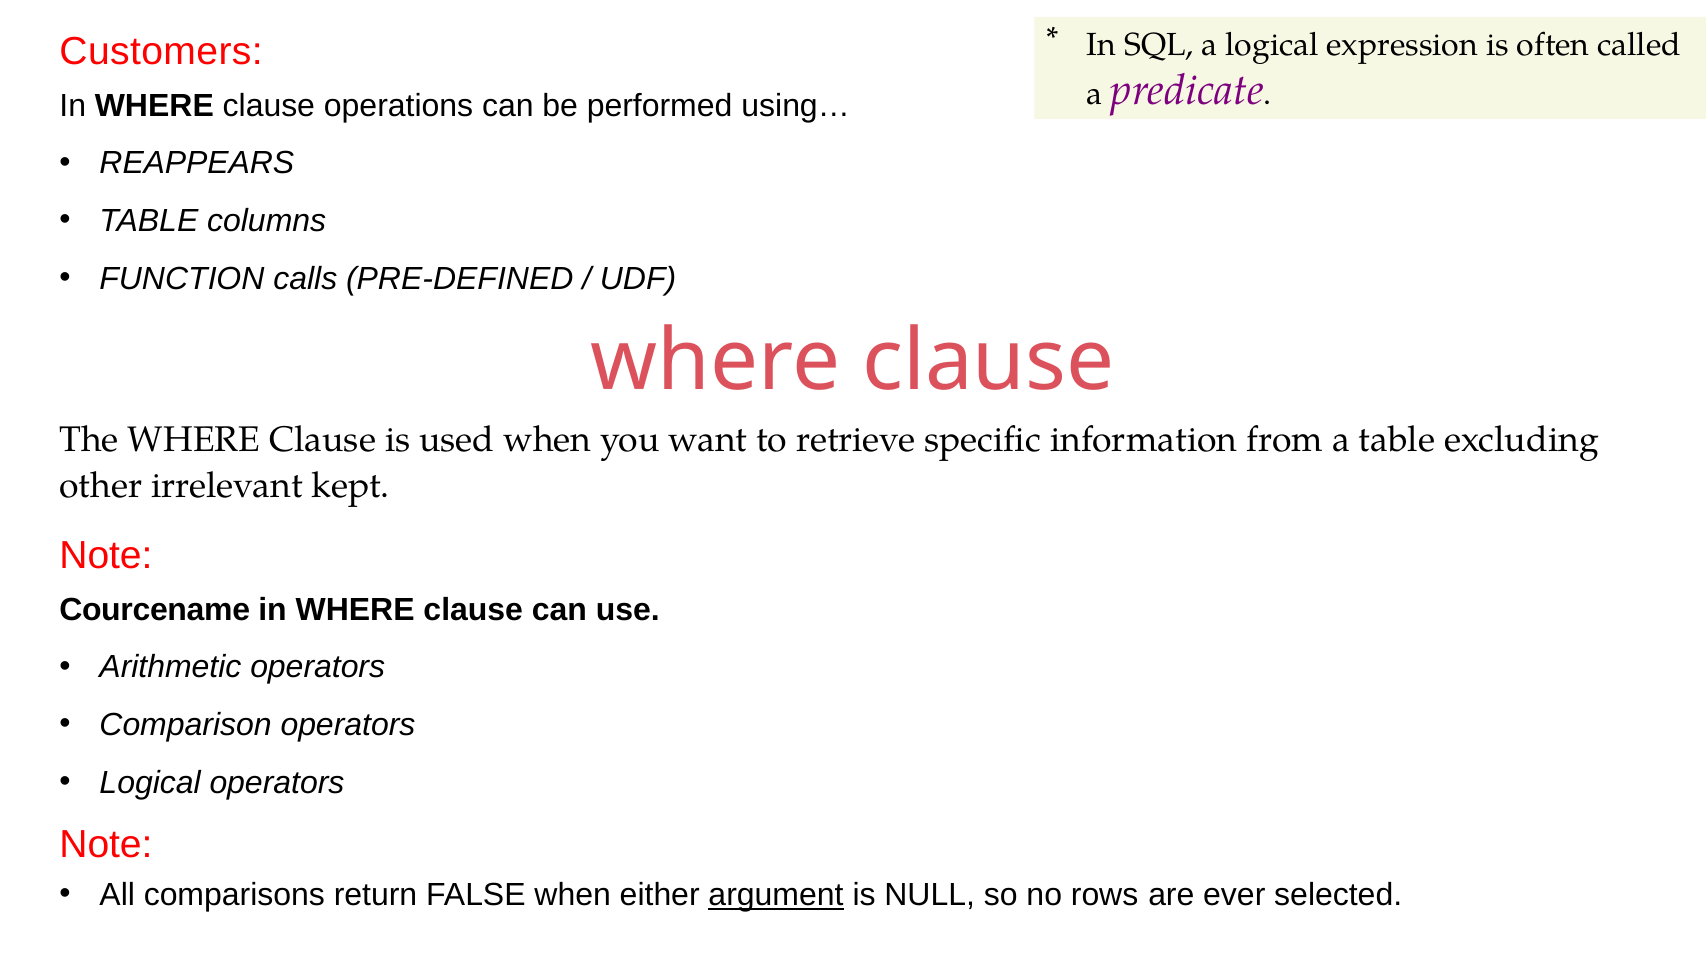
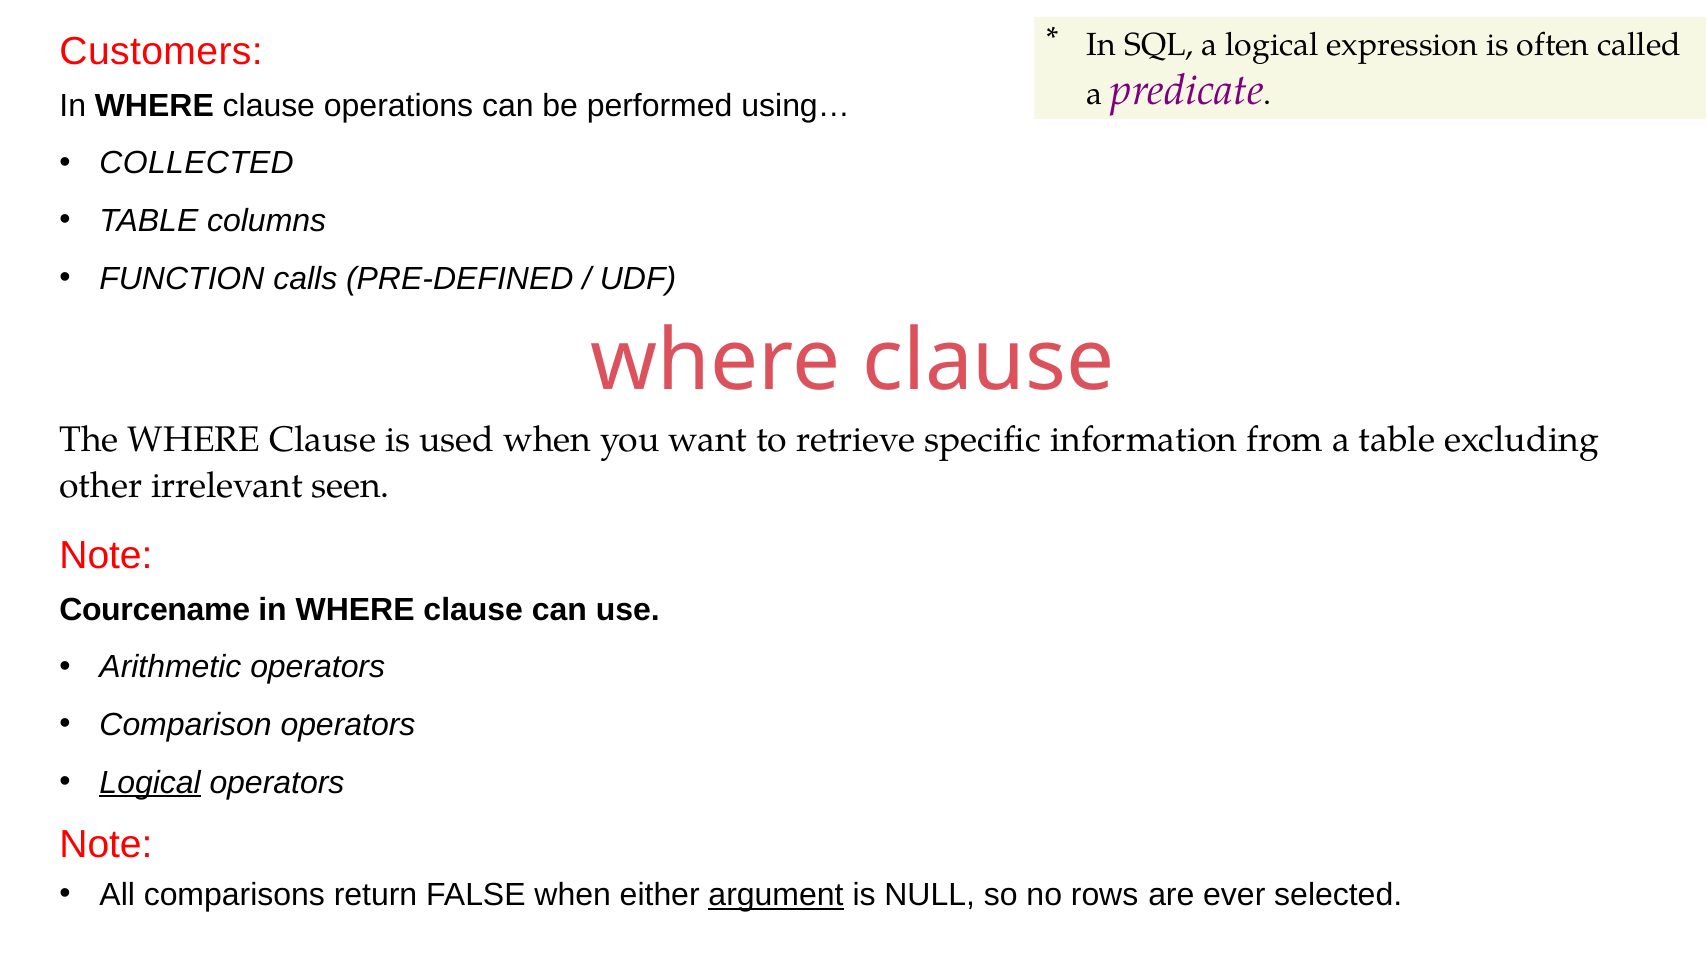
REAPPEARS: REAPPEARS -> COLLECTED (197, 163)
kept: kept -> seen (351, 486)
Logical underline: none -> present (150, 783)
